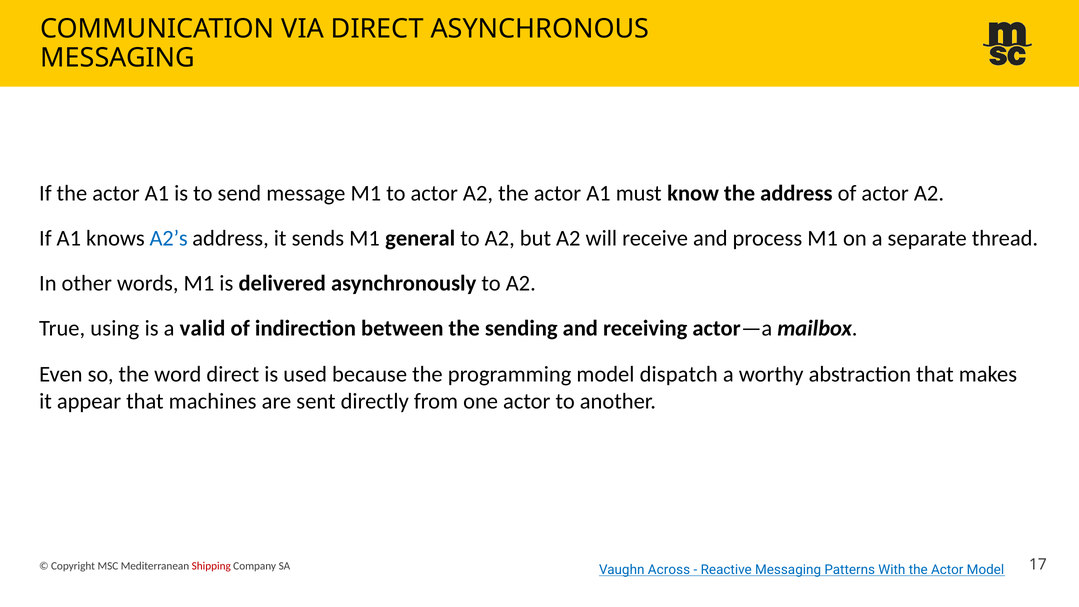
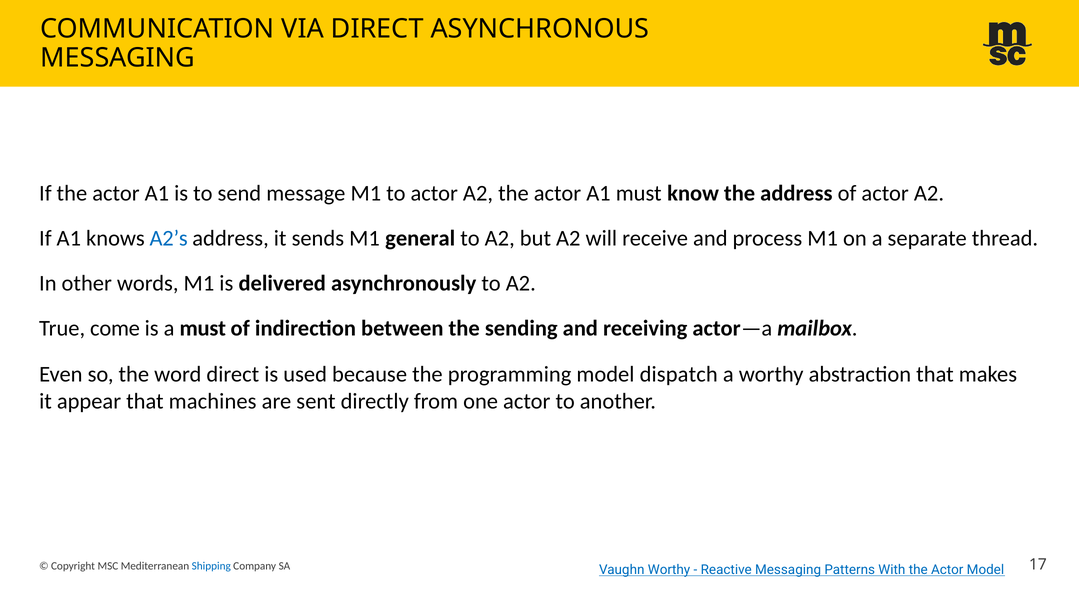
using: using -> come (115, 328)
a valid: valid -> must (203, 328)
Shipping colour: red -> blue (211, 566)
Vaughn Across: Across -> Worthy (669, 570)
